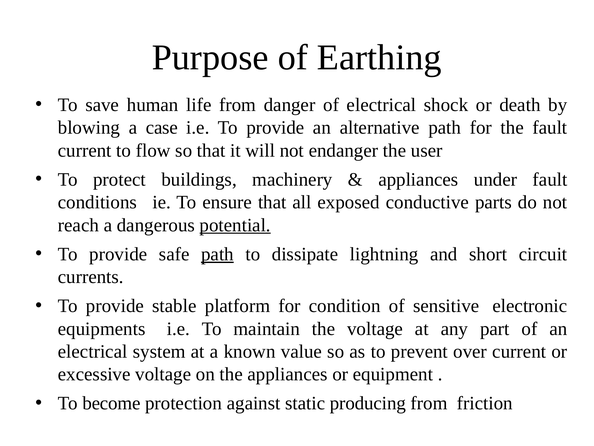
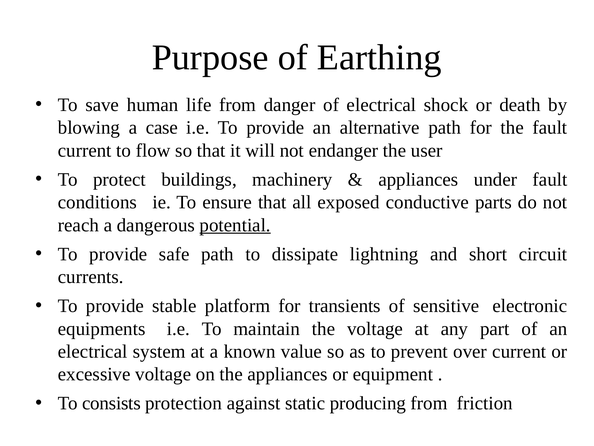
path underline: present -> none (217, 254)
condition: condition -> transients (345, 306)
become: become -> consists (111, 403)
